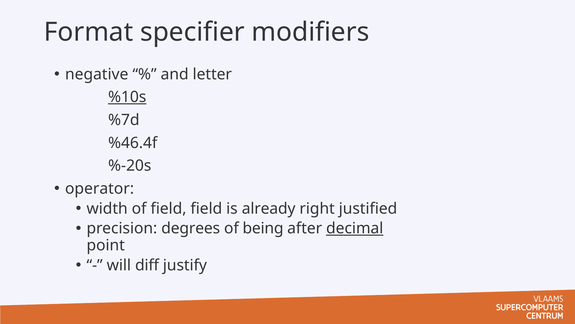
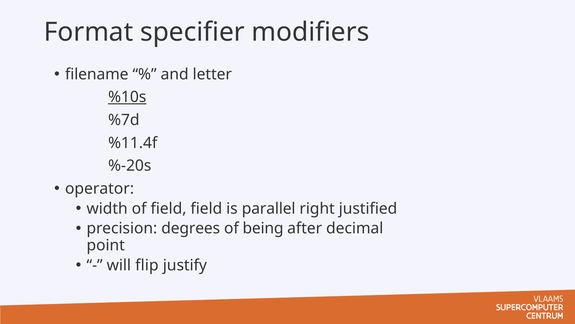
negative: negative -> filename (97, 74)
%46.4f: %46.4f -> %11.4f (133, 143)
already: already -> parallel (269, 208)
decimal underline: present -> none (355, 228)
diff: diff -> flip (147, 265)
